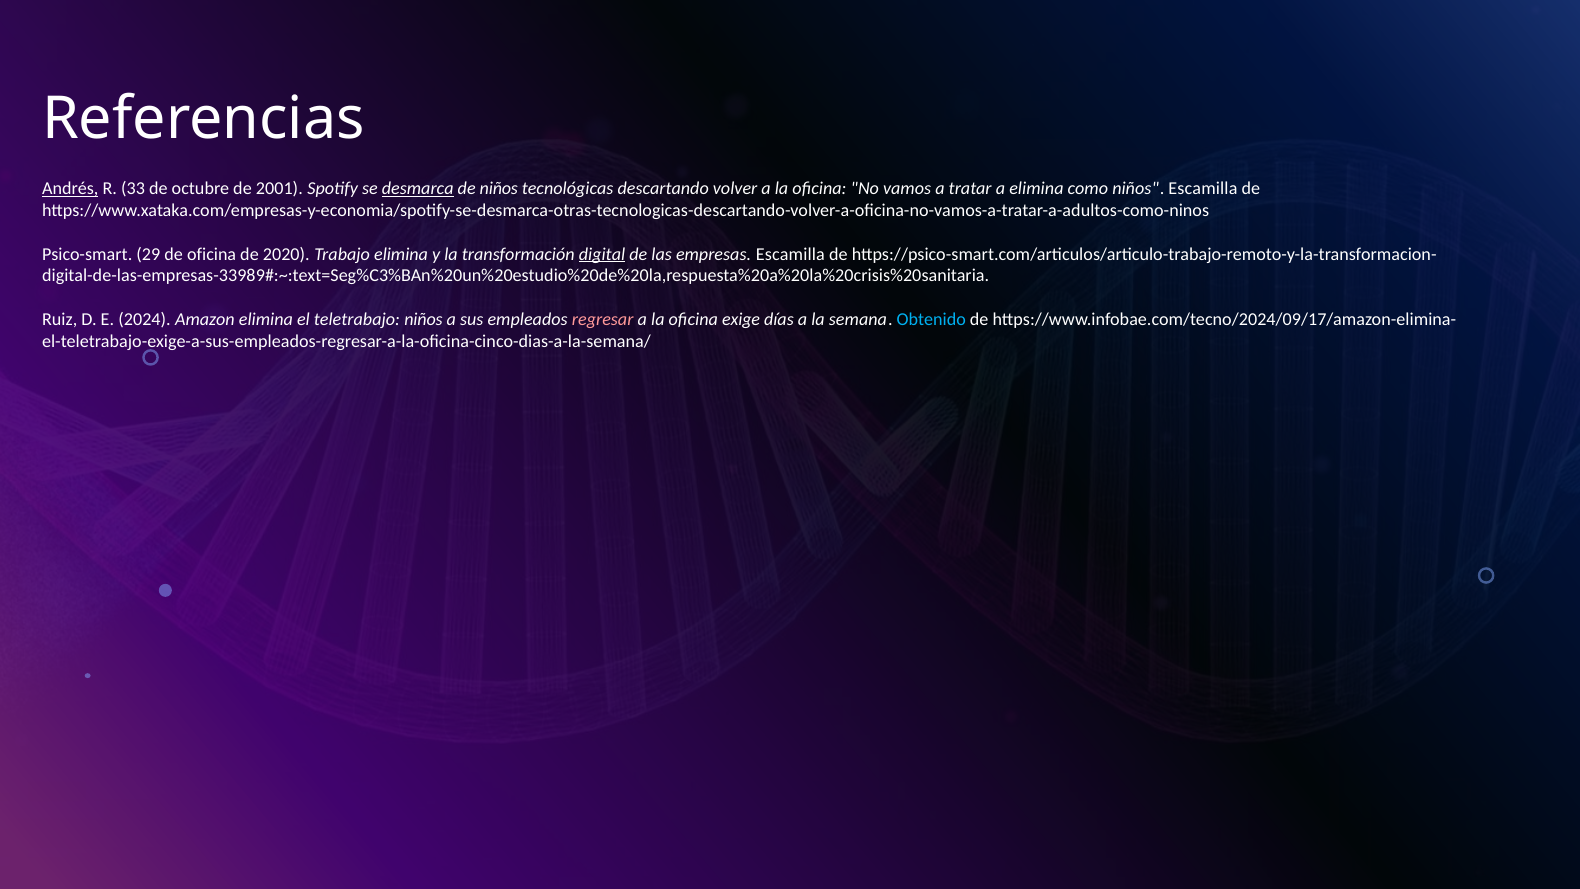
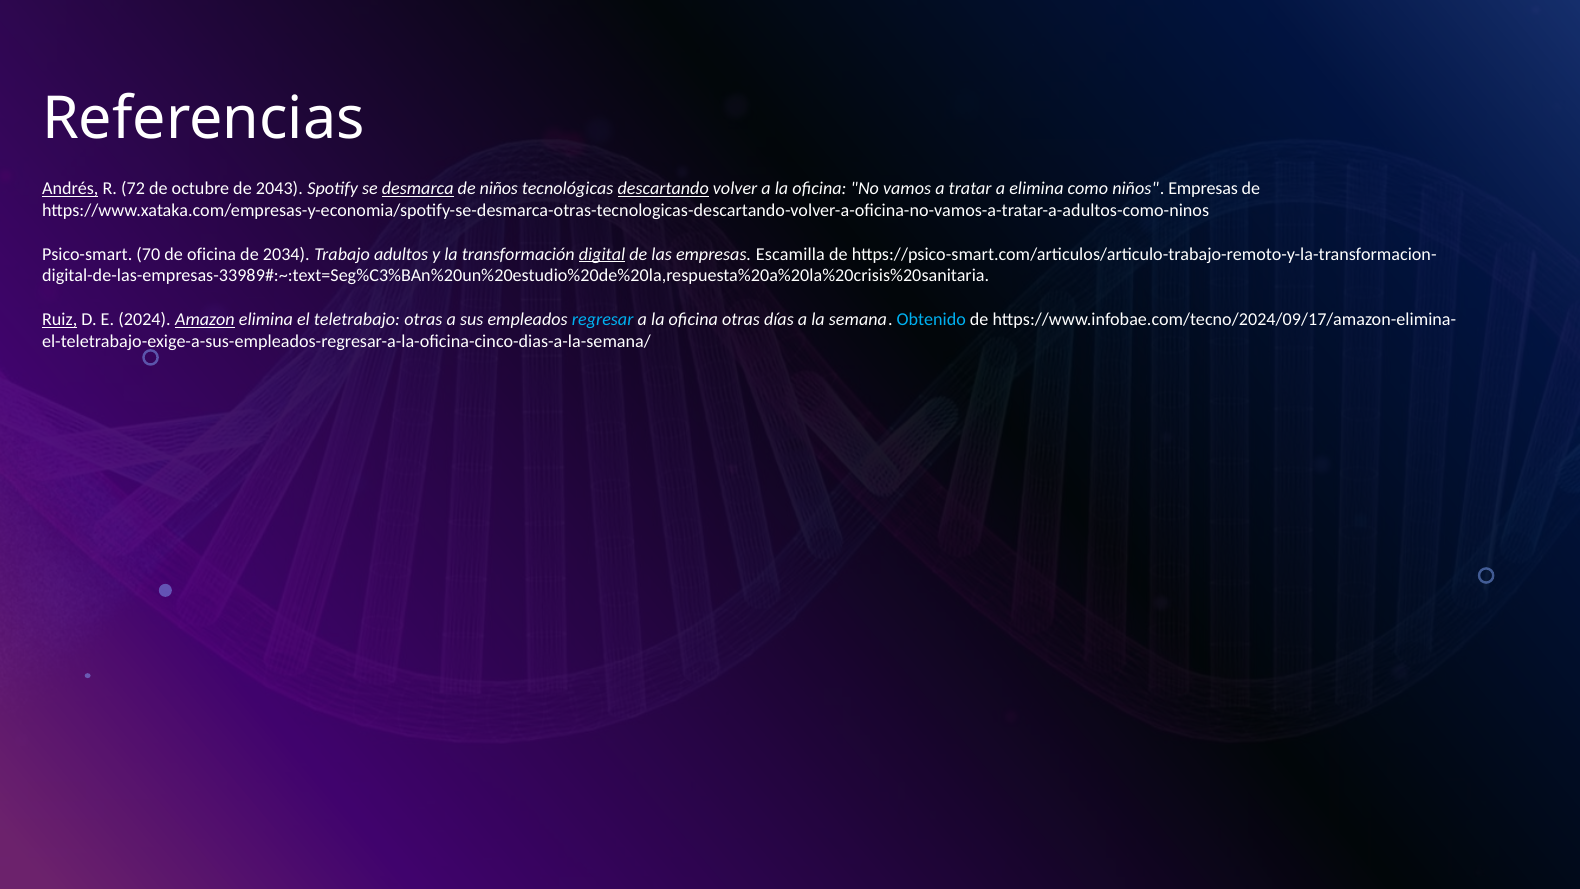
33: 33 -> 72 (133, 189)
2001: 2001 -> 2043 (279, 189)
descartando underline: none -> present (663, 189)
niños Escamilla: Escamilla -> Empresas (1203, 189)
29: 29 -> 70 (148, 254)
2020: 2020 -> 2034 (286, 254)
Trabajo elimina: elimina -> adultos (401, 254)
Ruiz underline: none -> present (60, 319)
Amazon underline: none -> present (205, 319)
teletrabajo niños: niños -> otras (423, 319)
regresar colour: pink -> light blue (603, 319)
oficina exige: exige -> otras (741, 319)
